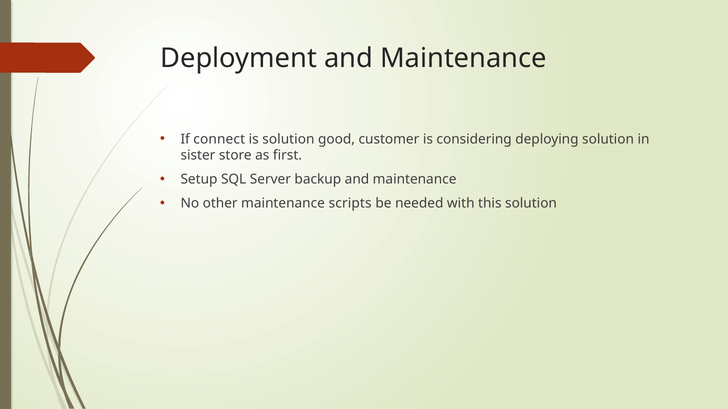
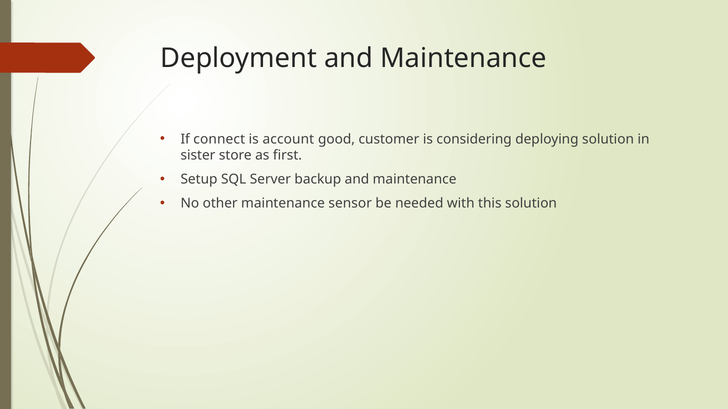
is solution: solution -> account (288, 139)
scripts: scripts -> sensor (350, 204)
